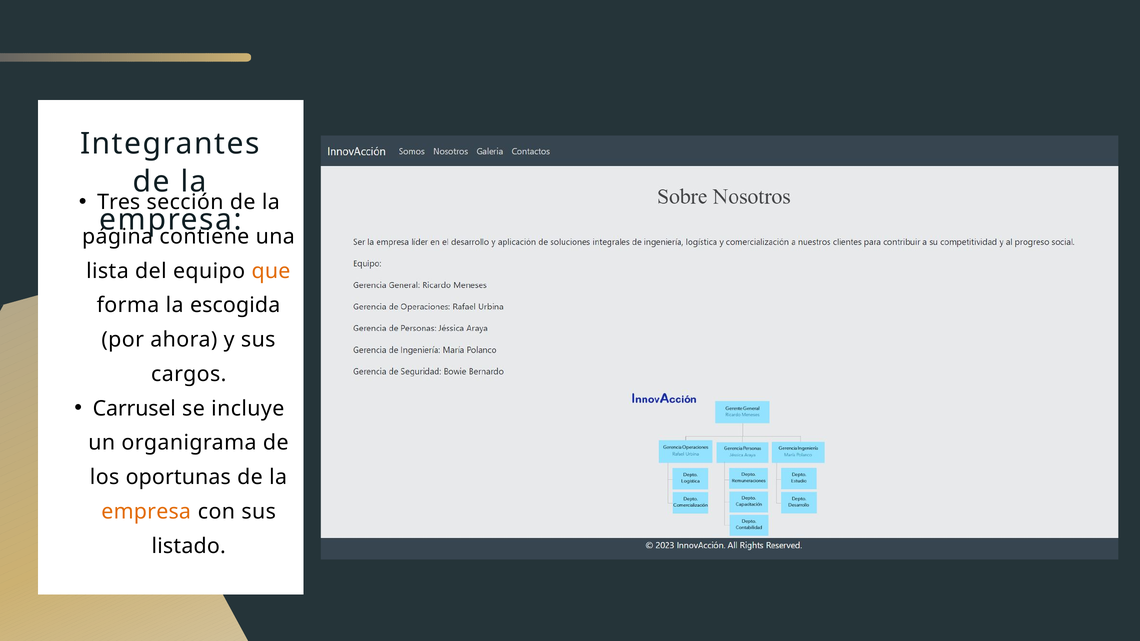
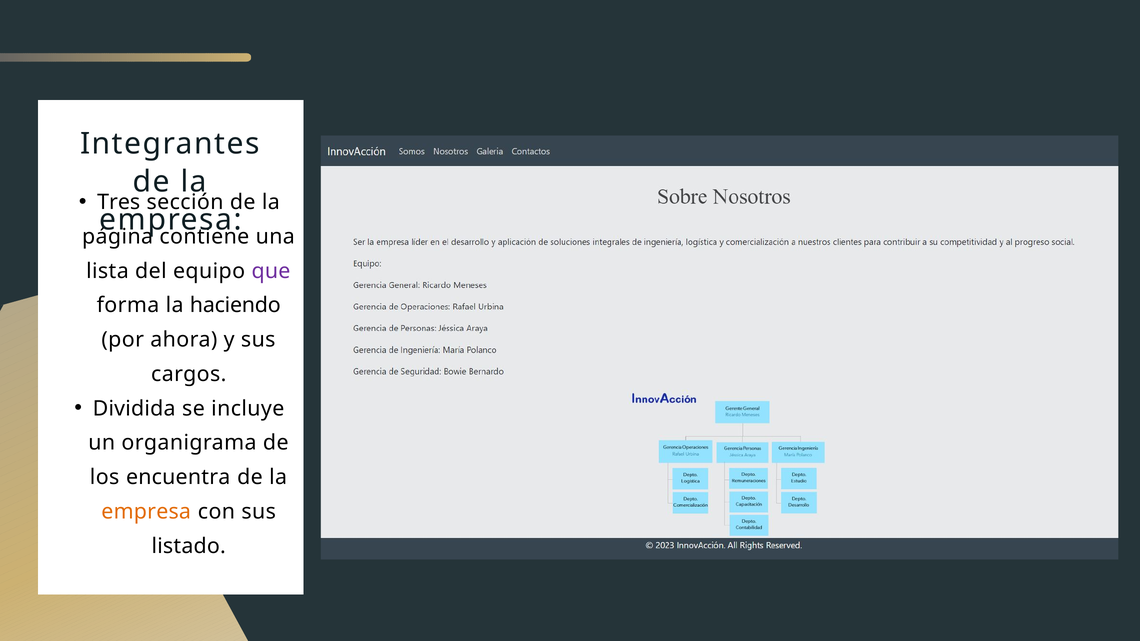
que colour: orange -> purple (271, 271)
escogida: escogida -> haciendo (235, 305)
Carrusel: Carrusel -> Dividida (134, 409)
oportunas: oportunas -> encuentra (178, 478)
